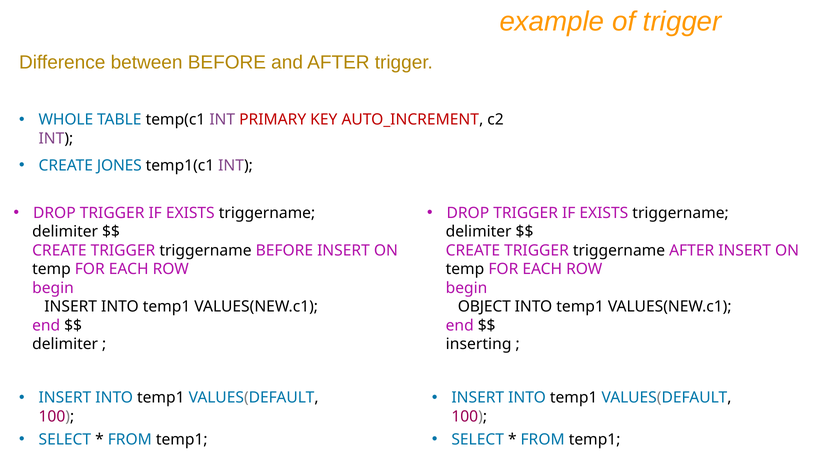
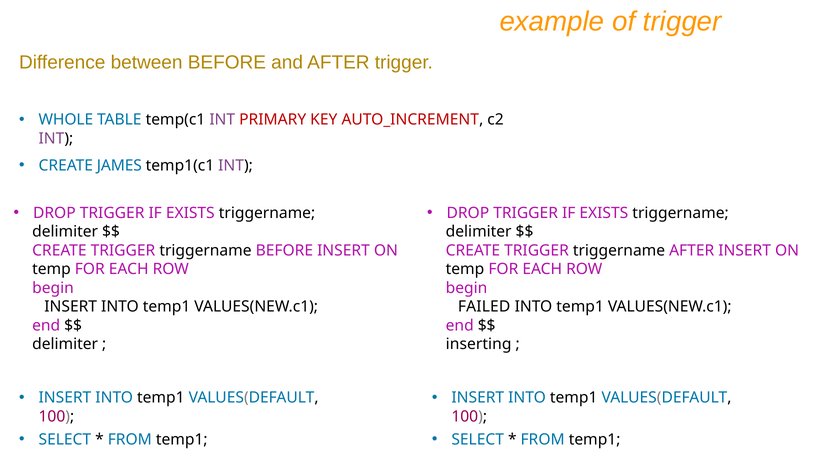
JONES: JONES -> JAMES (119, 165)
OBJECT: OBJECT -> FAILED (484, 307)
